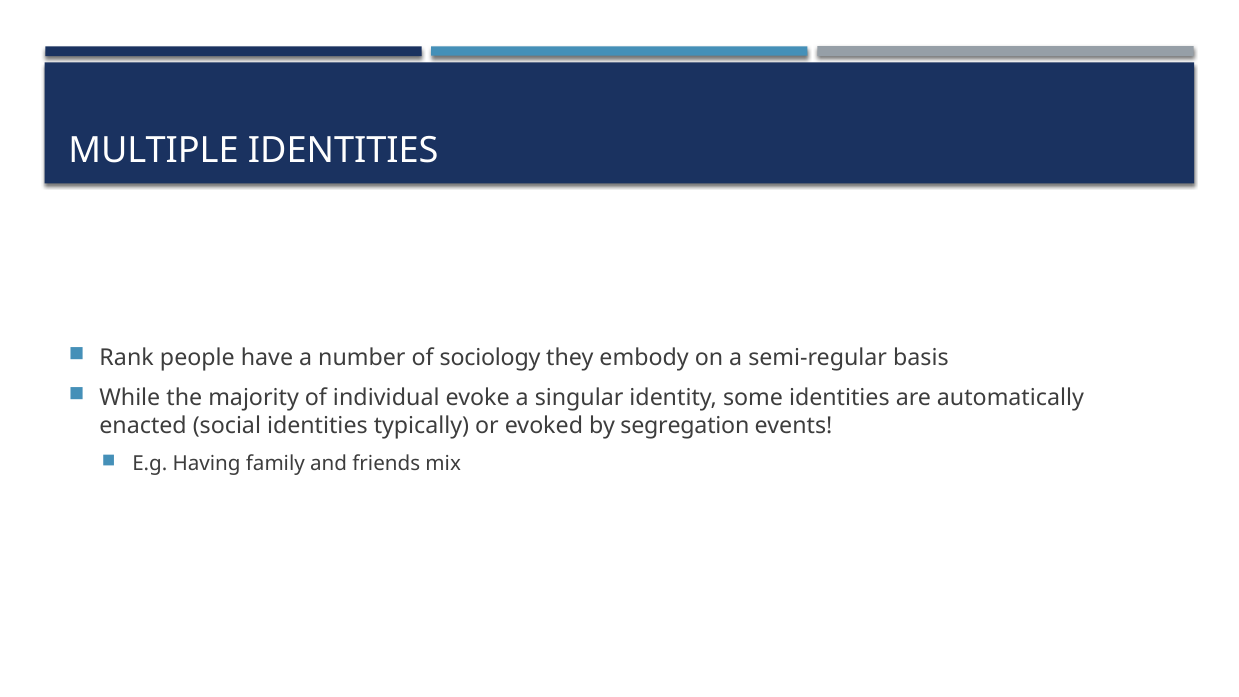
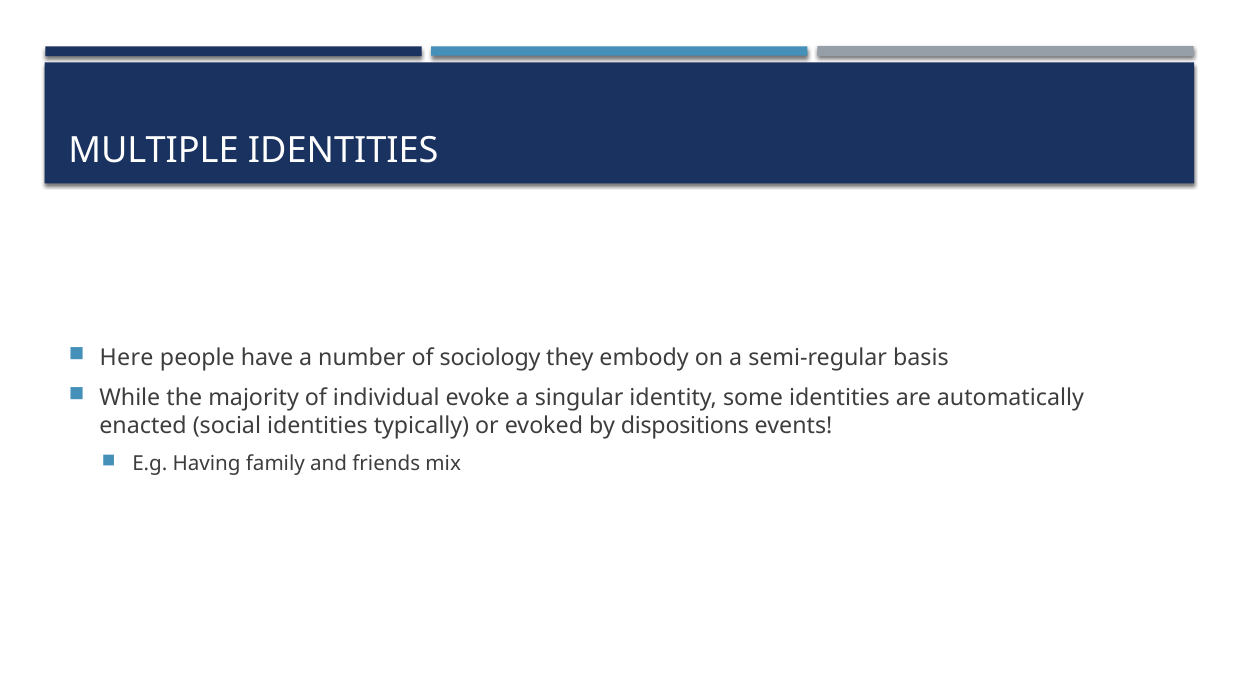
Rank: Rank -> Here (127, 358)
segregation: segregation -> dispositions (685, 426)
